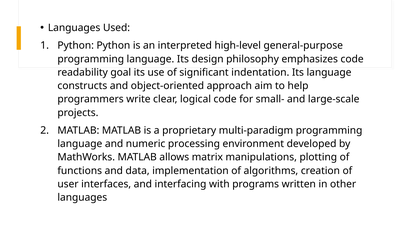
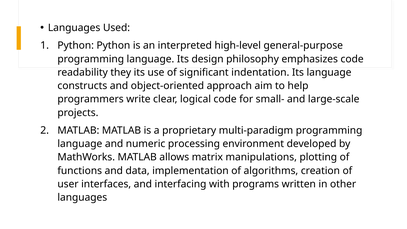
goal: goal -> they (121, 72)
